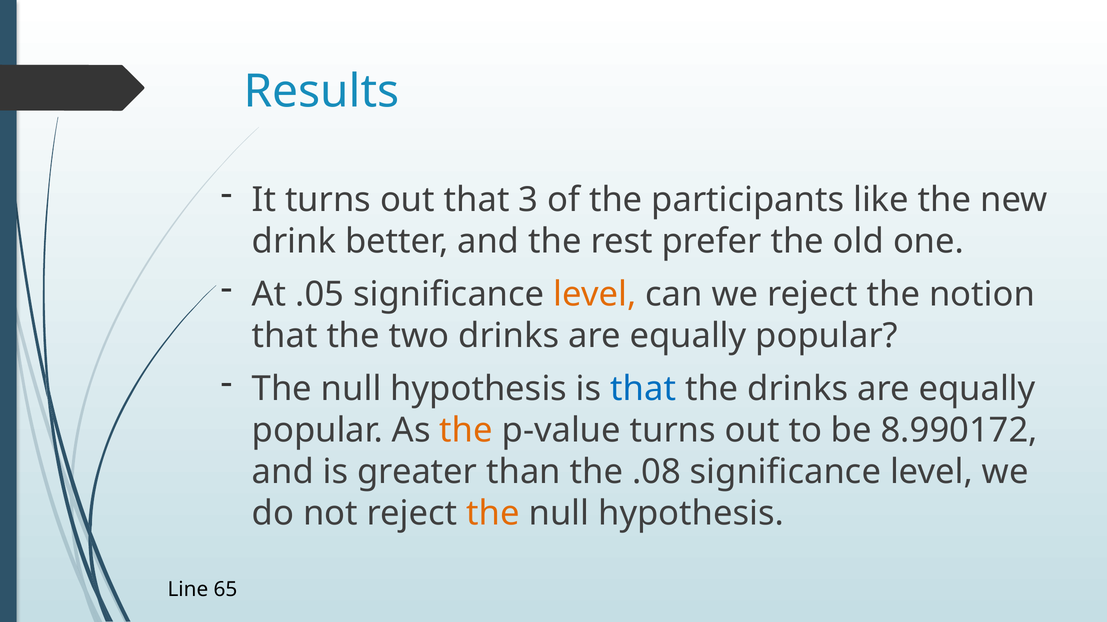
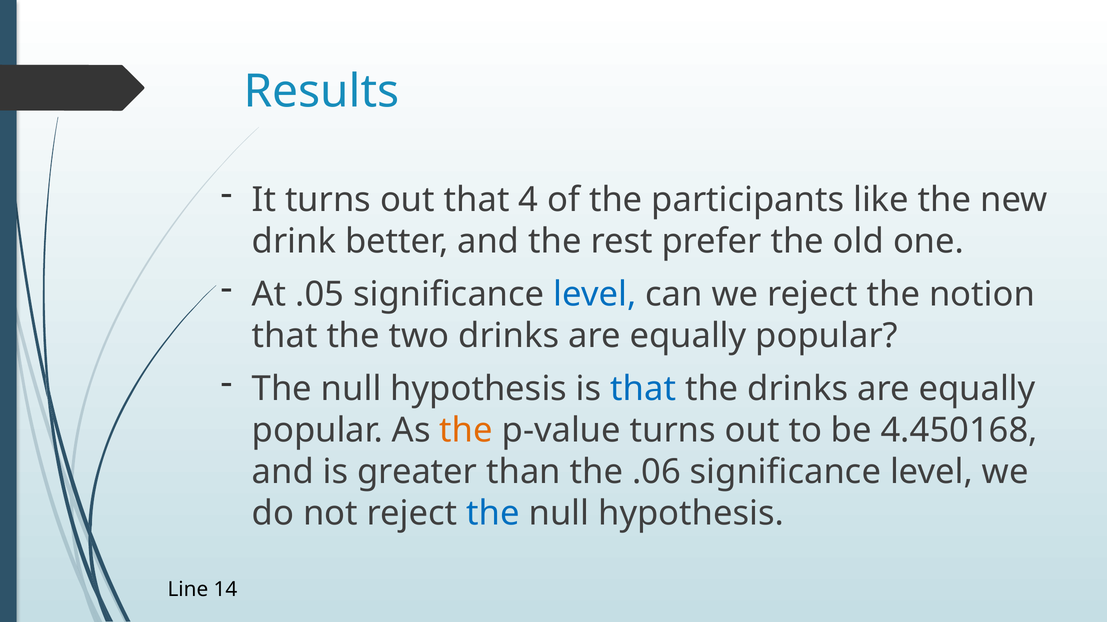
3: 3 -> 4 (528, 200)
level colour: orange -> blue (595, 295)
8.990172: 8.990172 -> 4.450168 (959, 431)
.08: .08 -> .06 (656, 472)
the colour: orange -> blue (493, 514)
65: 65 -> 14 (225, 590)
